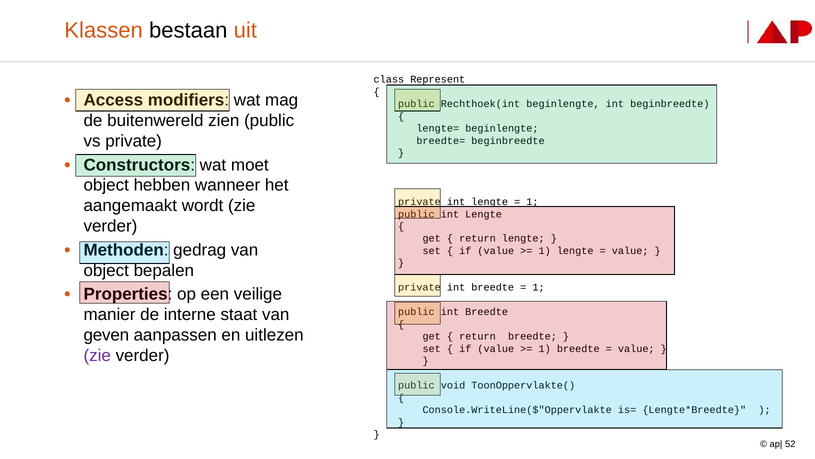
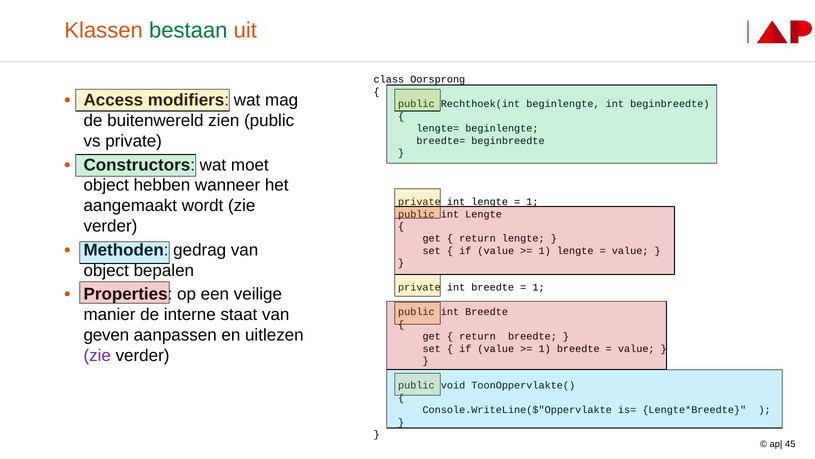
bestaan colour: black -> green (188, 31)
Represent: Represent -> Oorsprong (438, 79)
52: 52 -> 45 (790, 444)
